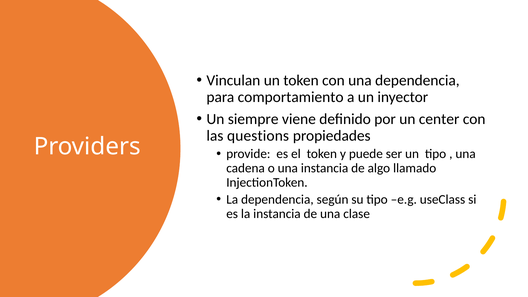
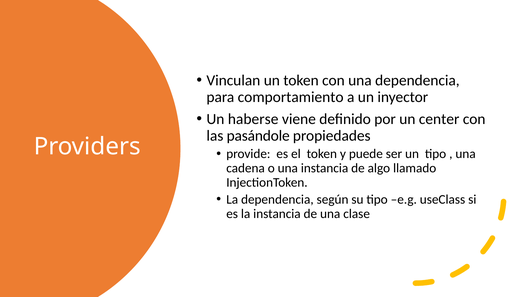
siempre: siempre -> haberse (253, 119)
questions: questions -> pasándole (258, 136)
